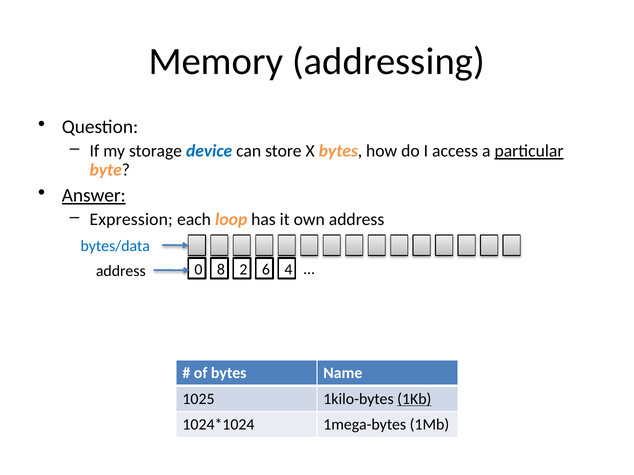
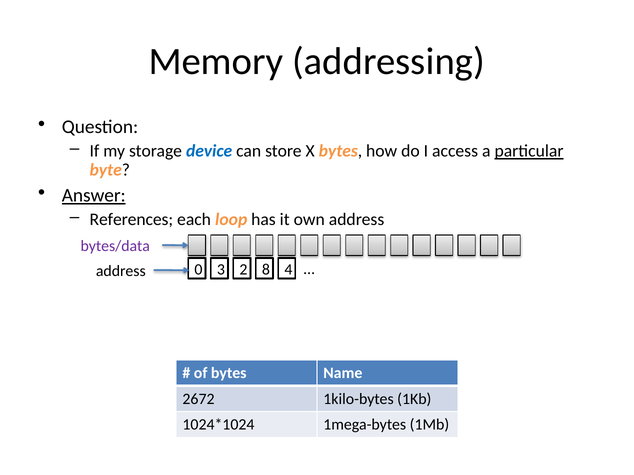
Expression: Expression -> References (131, 220)
bytes/data colour: blue -> purple (115, 246)
8: 8 -> 3 (221, 270)
6: 6 -> 8 (266, 270)
1025: 1025 -> 2672 (199, 399)
1Kb underline: present -> none (414, 399)
